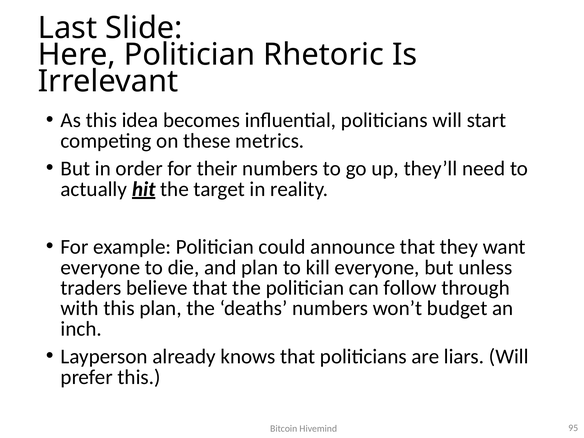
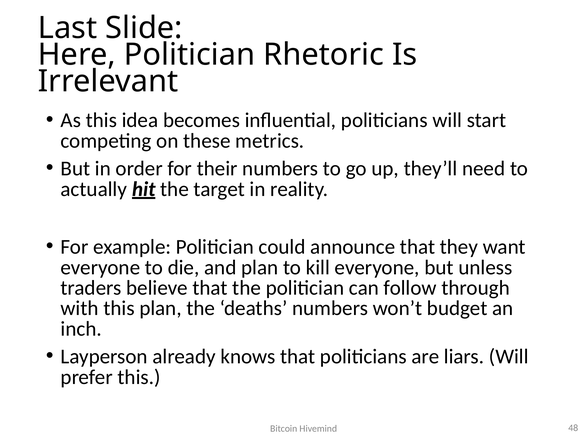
95: 95 -> 48 (573, 428)
